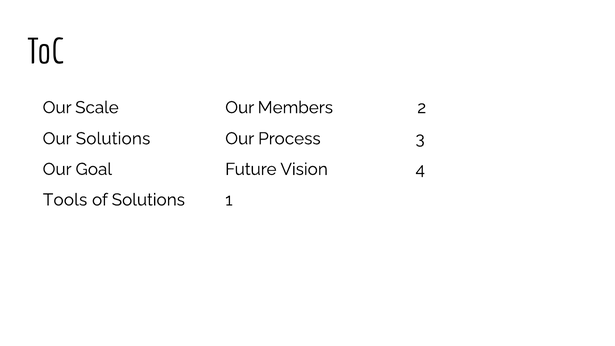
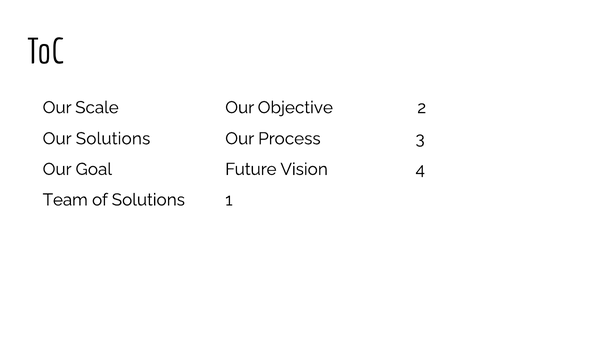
Members: Members -> Objective (295, 108)
Tools: Tools -> Team (65, 200)
